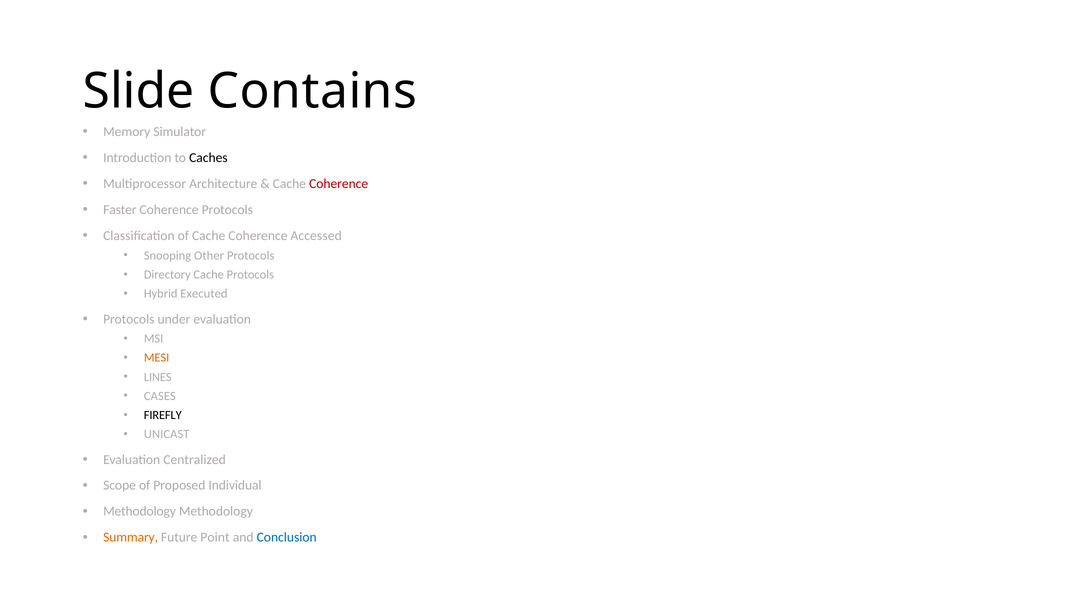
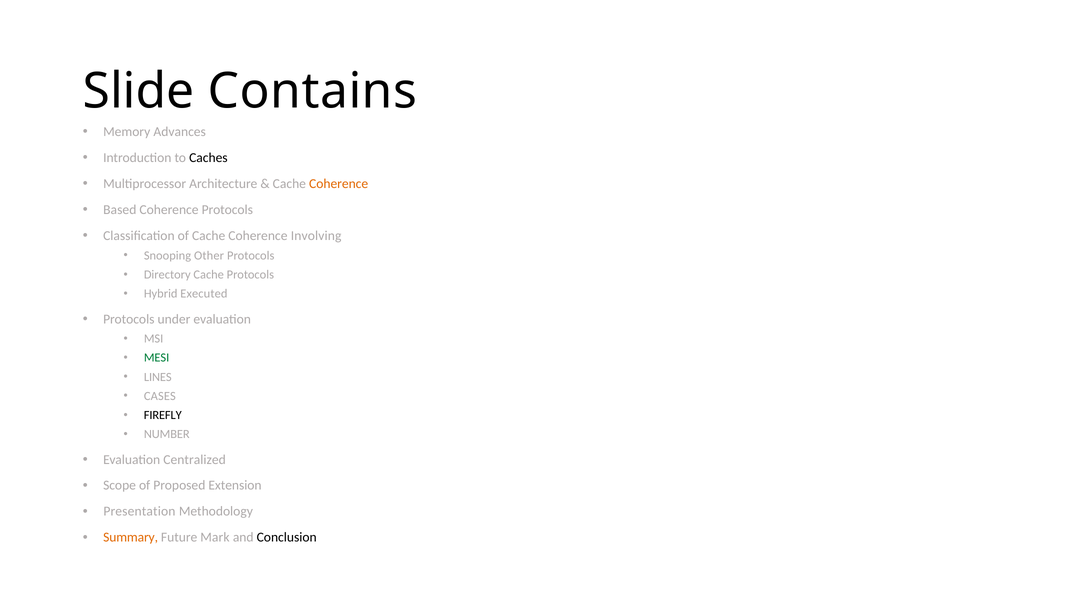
Simulator: Simulator -> Advances (180, 132)
Coherence colour: red -> orange (339, 184)
Faster: Faster -> Based (120, 210)
Accessed: Accessed -> Involving (316, 236)
MESI colour: orange -> green (157, 358)
UNICAST: UNICAST -> NUMBER (167, 434)
Individual: Individual -> Extension (235, 485)
Methodology: Methodology -> Presentation (139, 511)
Point: Point -> Mark (215, 537)
Conclusion colour: blue -> black (287, 537)
